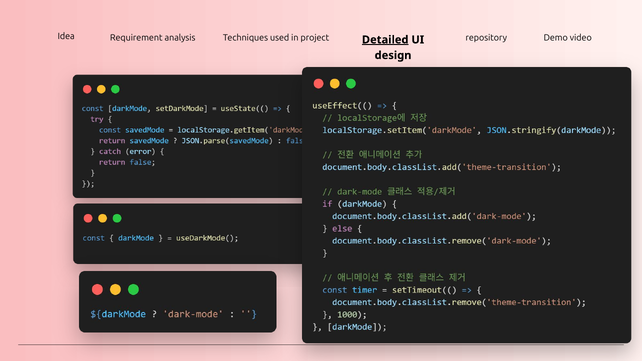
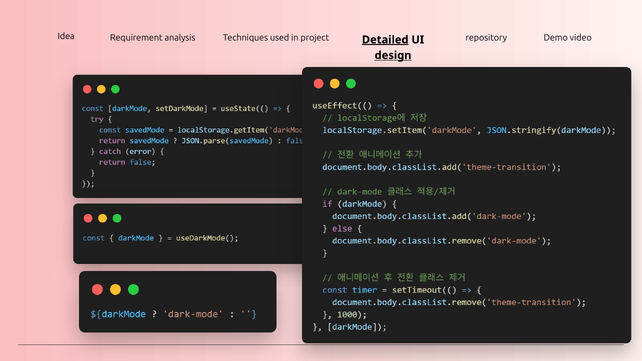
design underline: none -> present (393, 55)
